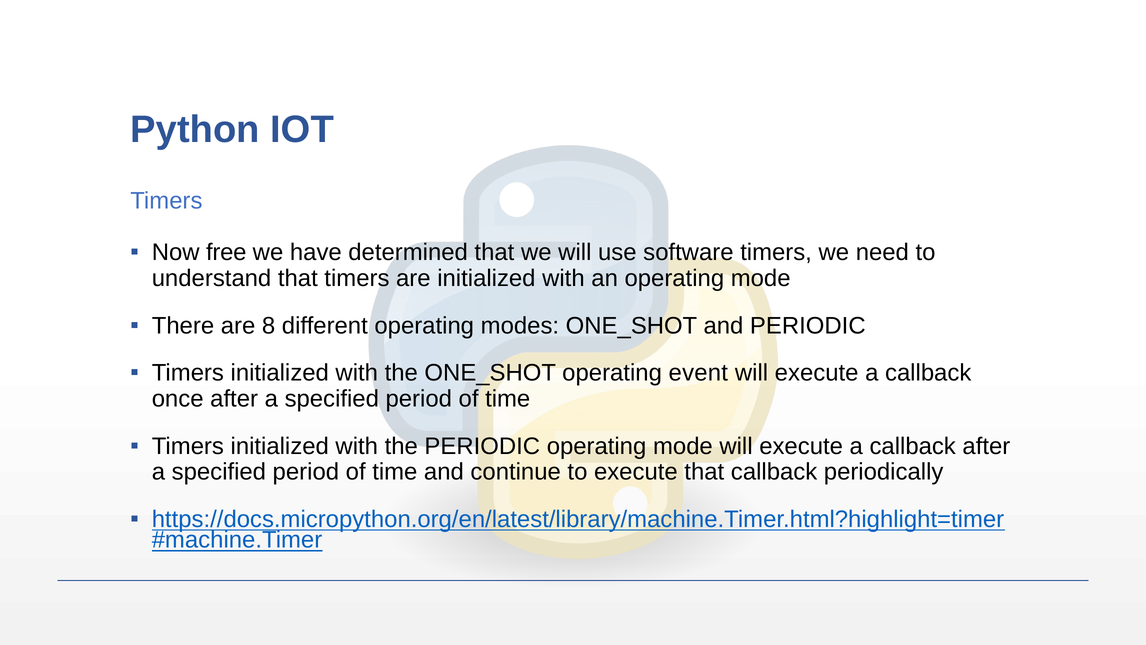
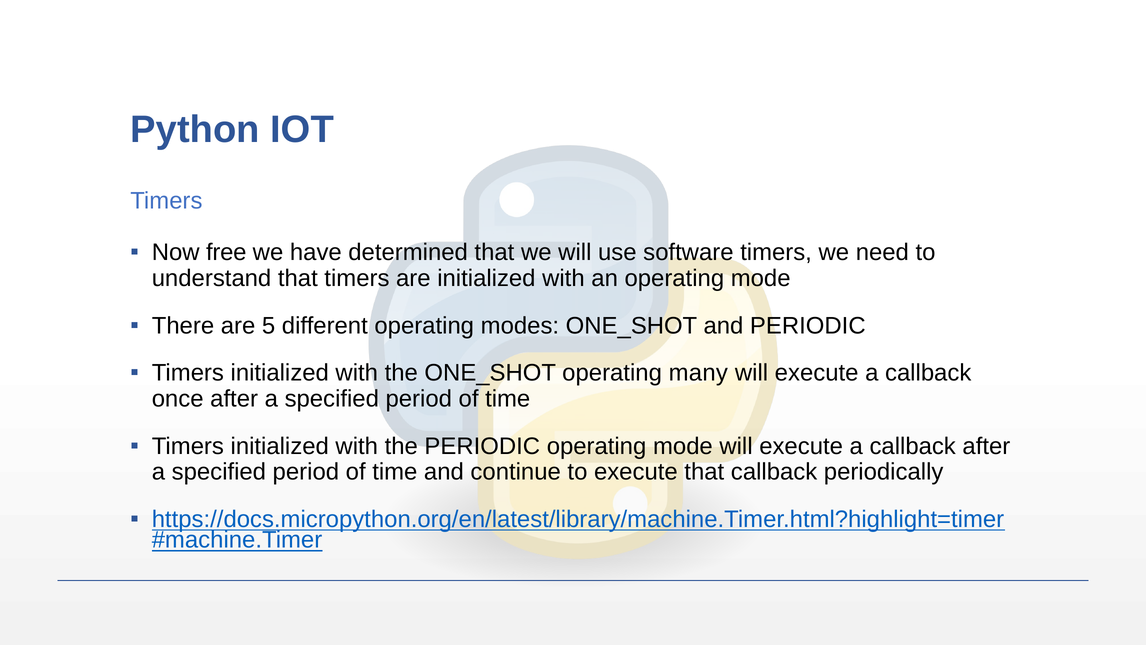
8: 8 -> 5 (269, 326)
event: event -> many (698, 373)
